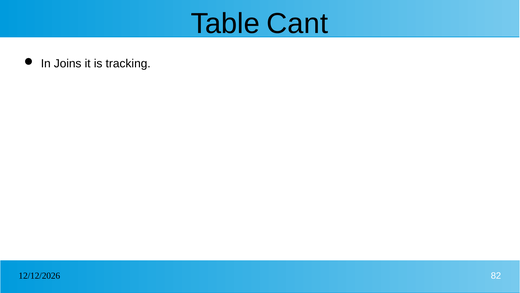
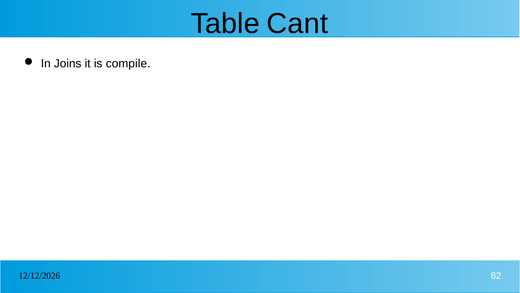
tracking: tracking -> compile (128, 64)
